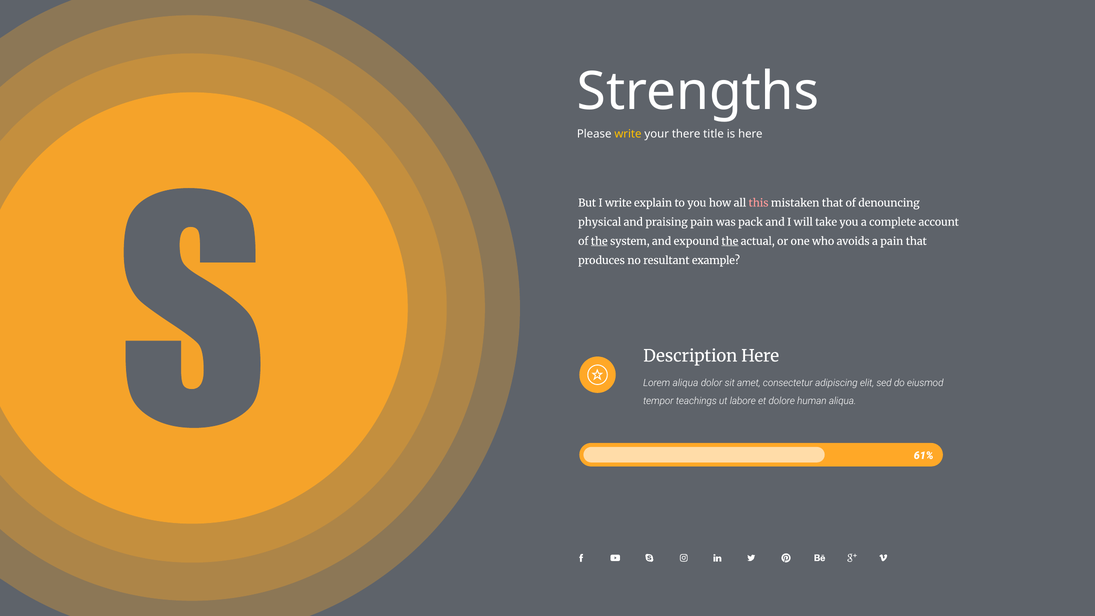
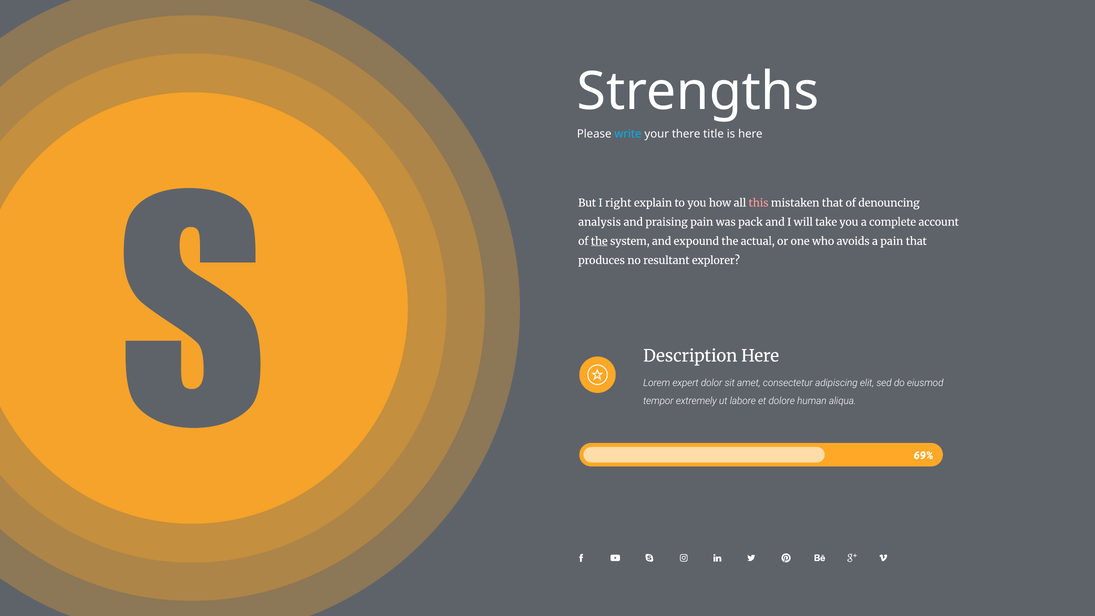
write colour: yellow -> light blue (628, 134)
I write: write -> right (618, 203)
physical: physical -> analysis (600, 222)
the underline: present -> none (730, 241)
example: example -> explorer (716, 261)
Lorem aliqua: aliqua -> expert (686, 383)
teachings: teachings -> extremely (696, 401)
61%: 61% -> 69% (924, 456)
